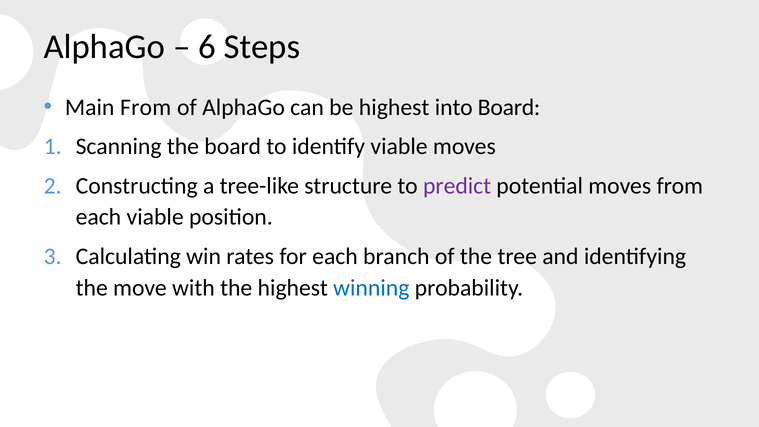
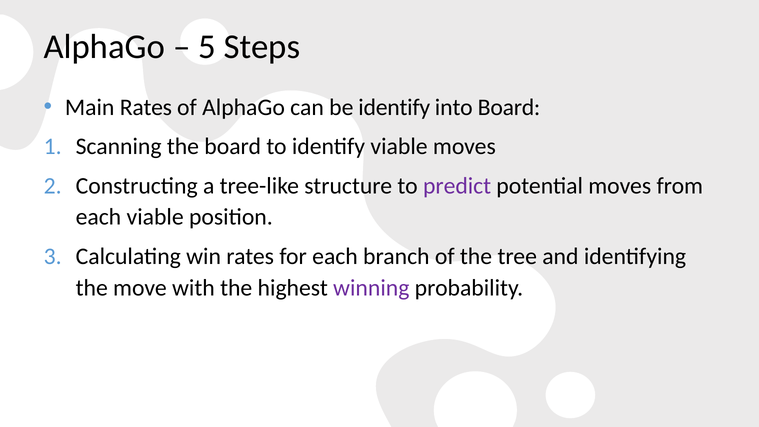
6: 6 -> 5 (207, 47)
Main From: From -> Rates (146, 107)
be highest: highest -> identify (394, 107)
winning colour: blue -> purple (371, 288)
